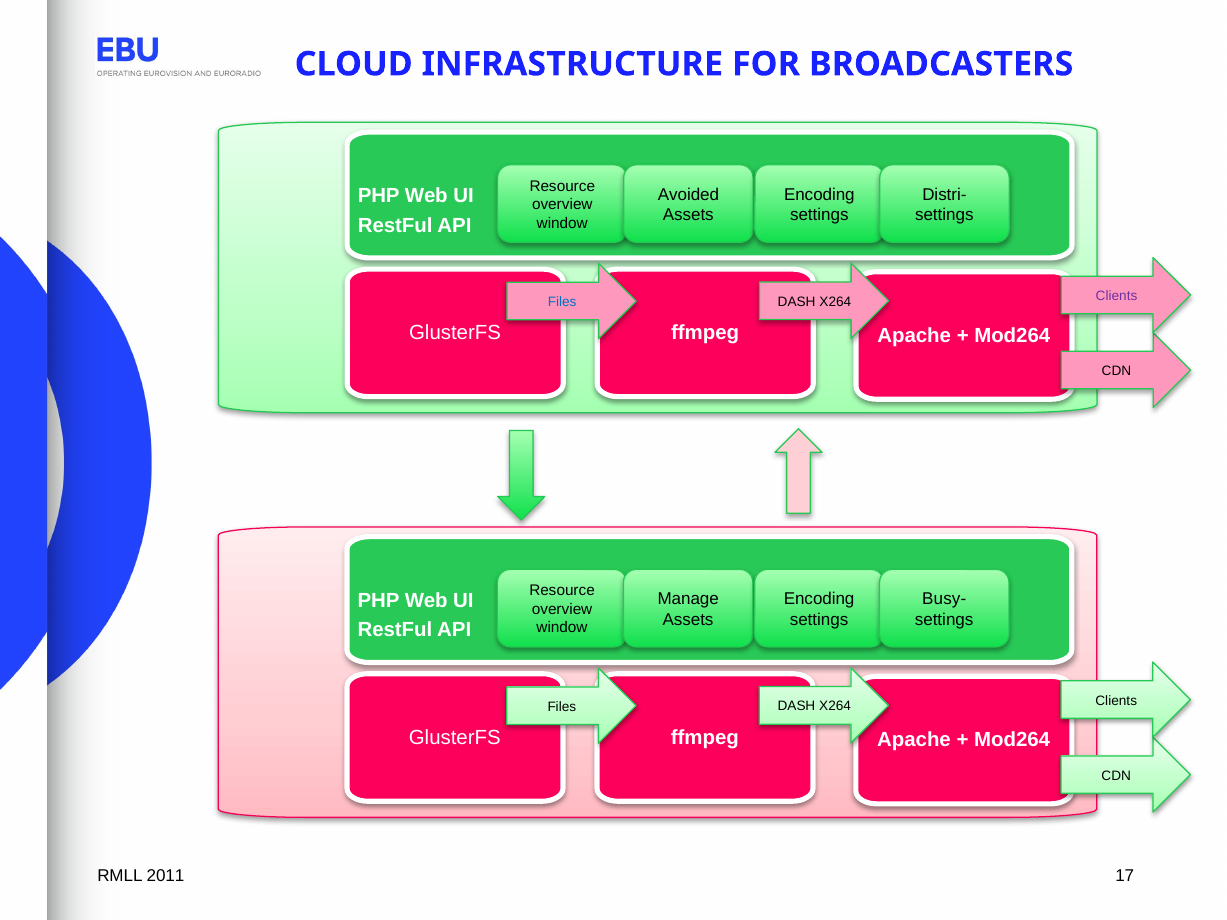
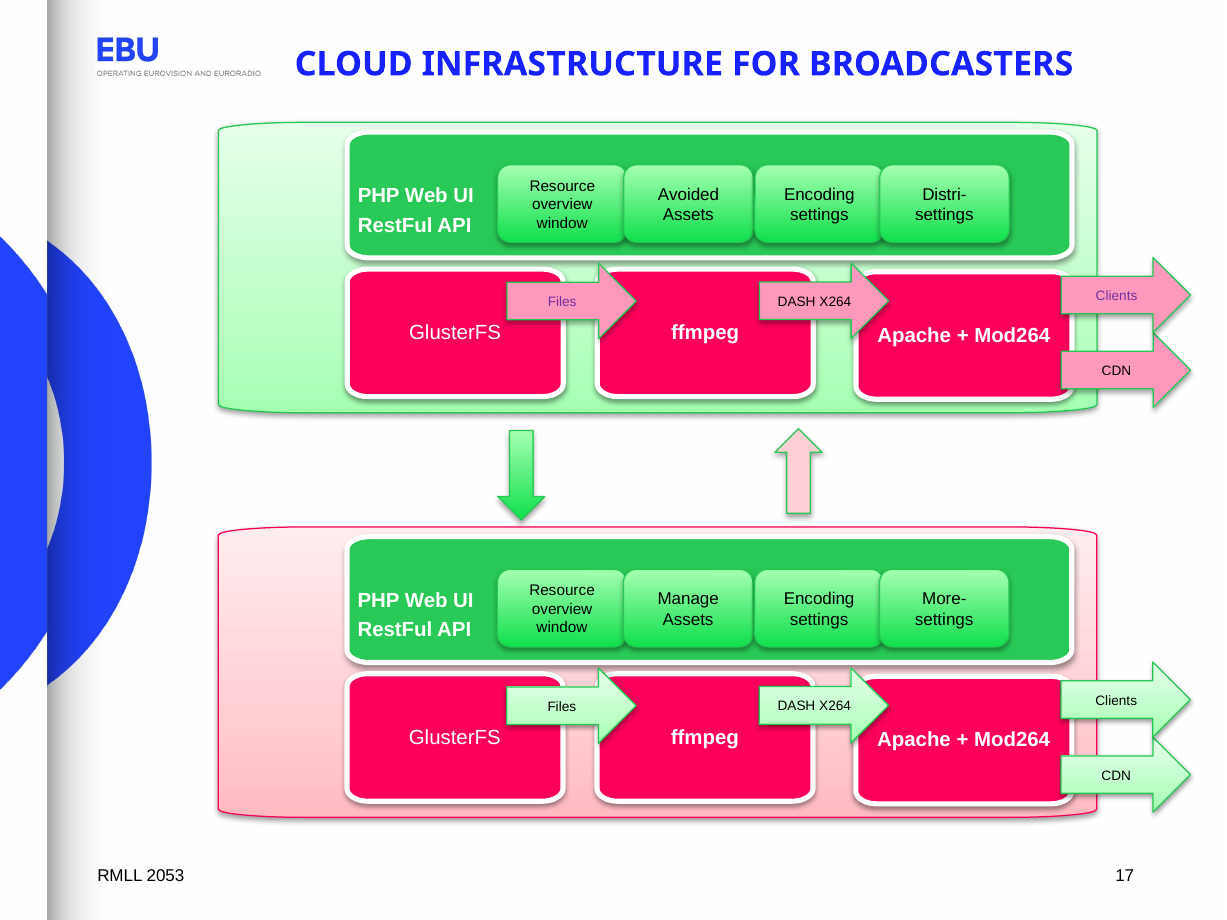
Files colour: blue -> purple (562, 302)
Busy-: Busy- -> More- (944, 599)
2011: 2011 -> 2053 (166, 876)
